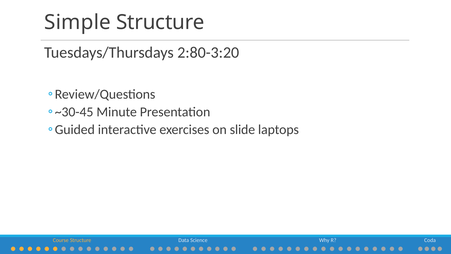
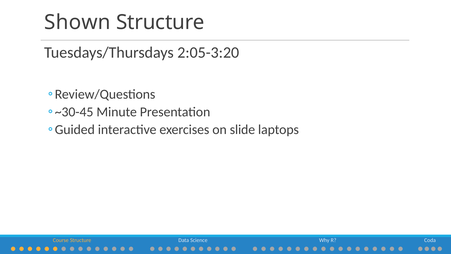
Simple: Simple -> Shown (78, 22)
2:80-3:20: 2:80-3:20 -> 2:05-3:20 (208, 53)
